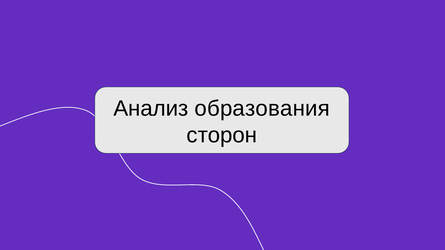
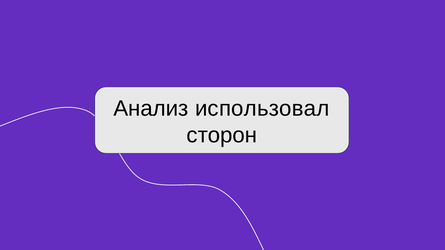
образования: образования -> использовал (262, 108)
